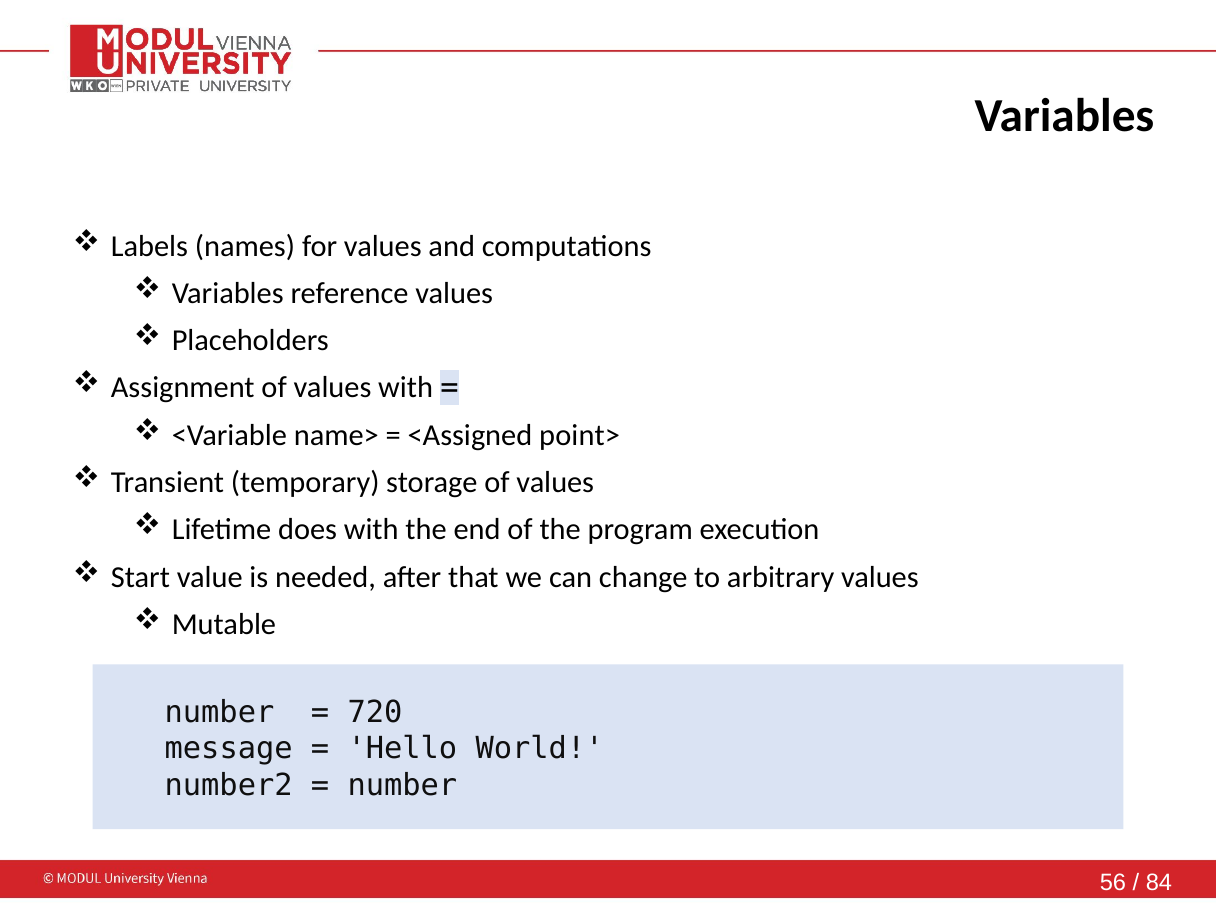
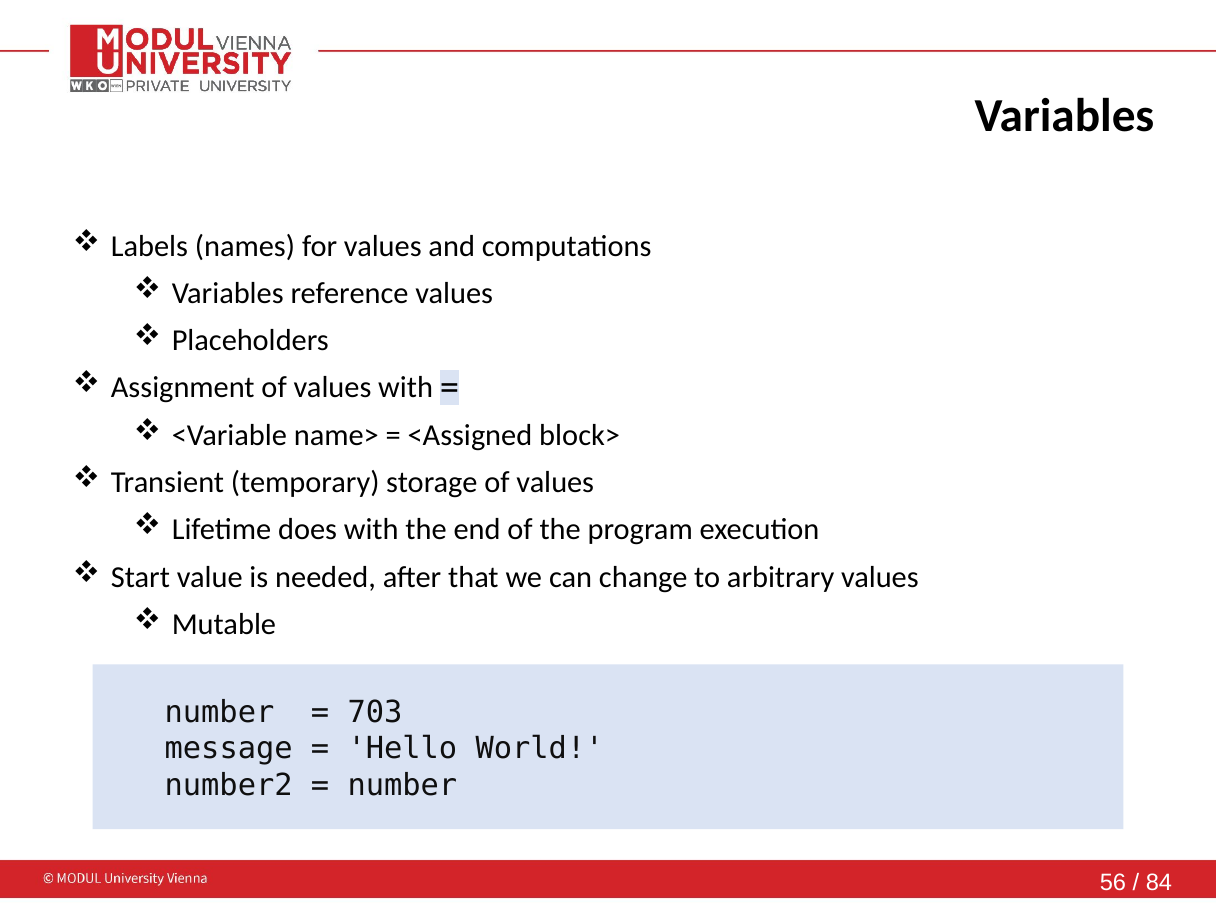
point>: point> -> block> (580, 435)
720: 720 -> 703 (375, 712)
